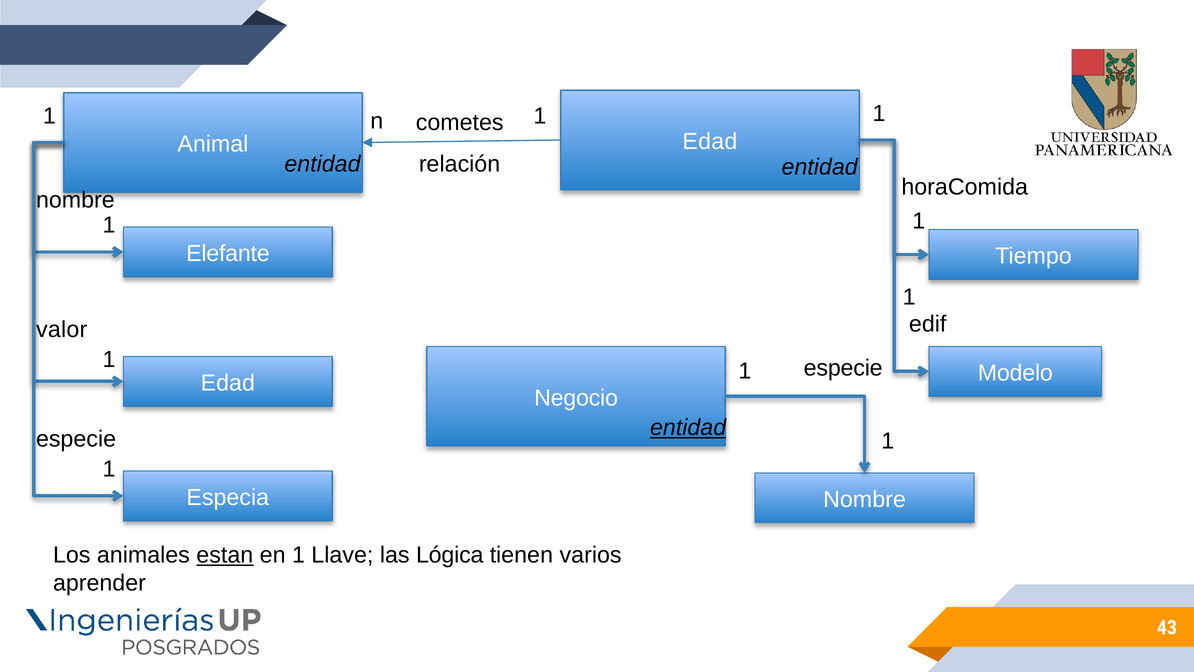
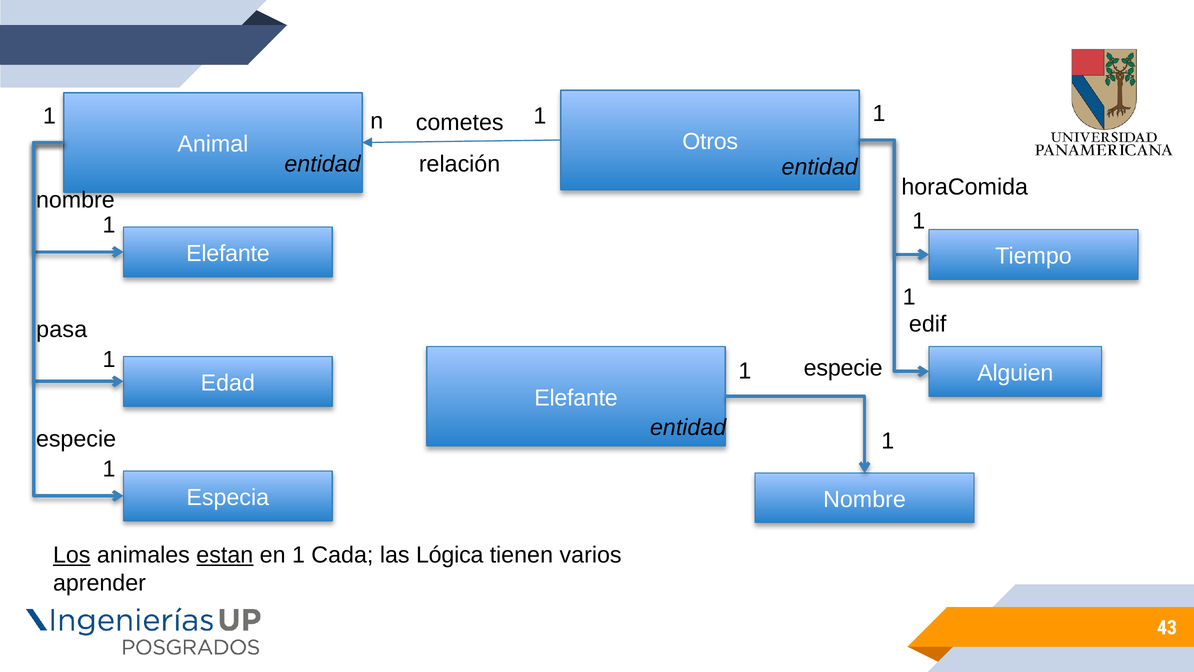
Edad: Edad -> Otros (710, 142)
valor: valor -> pasa (62, 330)
Modelo: Modelo -> Alguien (1015, 373)
Negocio: Negocio -> Elefante (576, 398)
entidad underline: present -> none (688, 428)
Los underline: none -> present (72, 555)
Llave: Llave -> Cada (342, 555)
